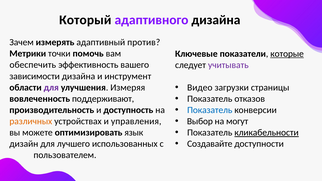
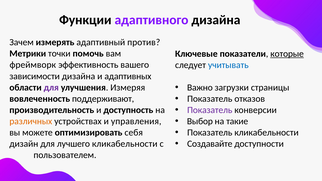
Который: Который -> Функции (85, 20)
обеспечить: обеспечить -> фреймворк (33, 65)
учитывать colour: purple -> blue (228, 65)
инструмент: инструмент -> адаптивных (128, 76)
Видео: Видео -> Важно (200, 88)
Показатель colour: blue -> purple (210, 110)
могут: могут -> такие (237, 121)
кликабельности underline: present -> none (267, 133)
язык: язык -> себя (134, 133)
лучшего использованных: использованных -> кликабельности (125, 144)
